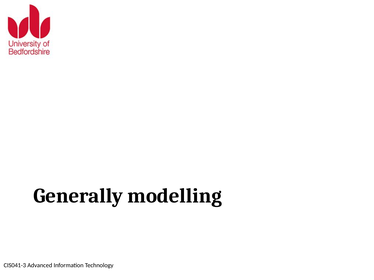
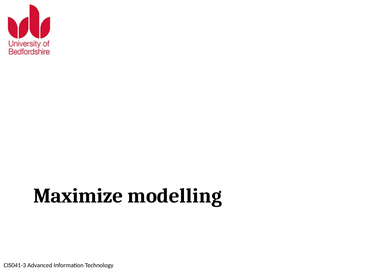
Generally: Generally -> Maximize (78, 196)
